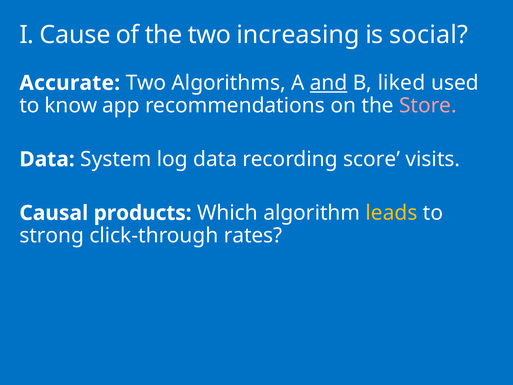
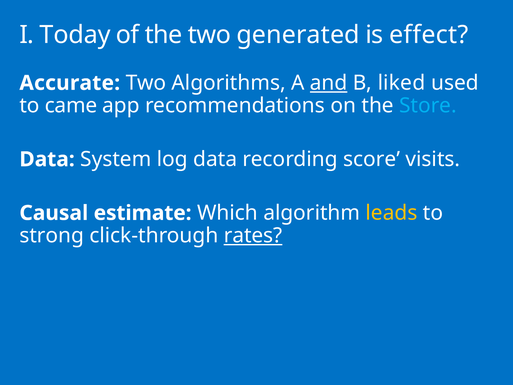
Cause: Cause -> Today (75, 35)
increasing: increasing -> generated (298, 35)
social: social -> effect (429, 35)
know: know -> came (71, 106)
Store colour: pink -> light blue (428, 106)
products: products -> estimate (143, 213)
rates underline: none -> present (253, 236)
